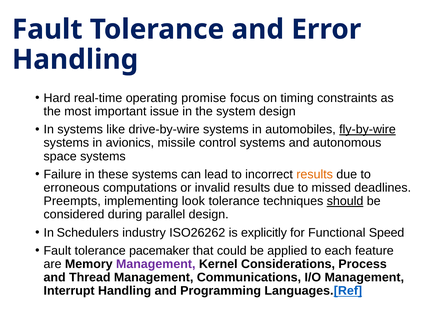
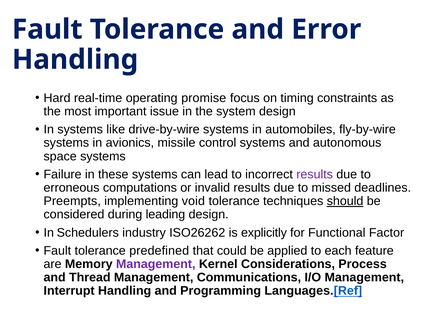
fly-by-wire underline: present -> none (367, 130)
results colour: orange -> purple (315, 174)
look: look -> void (193, 201)
parallel: parallel -> leading (165, 215)
Speed: Speed -> Factor (387, 233)
pacemaker: pacemaker -> predefined (159, 251)
